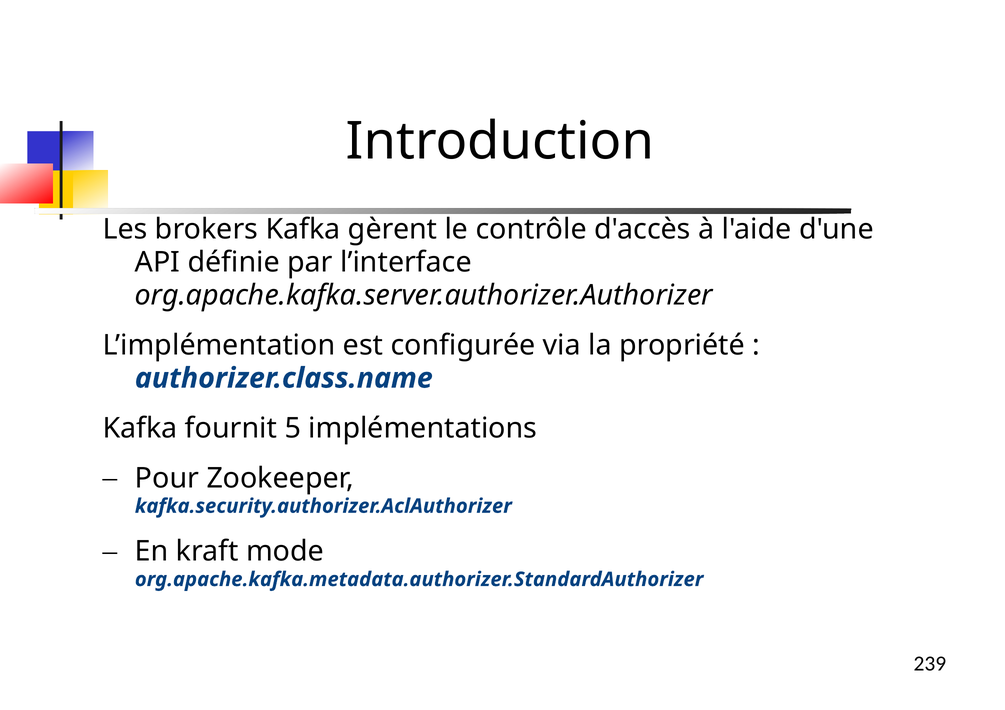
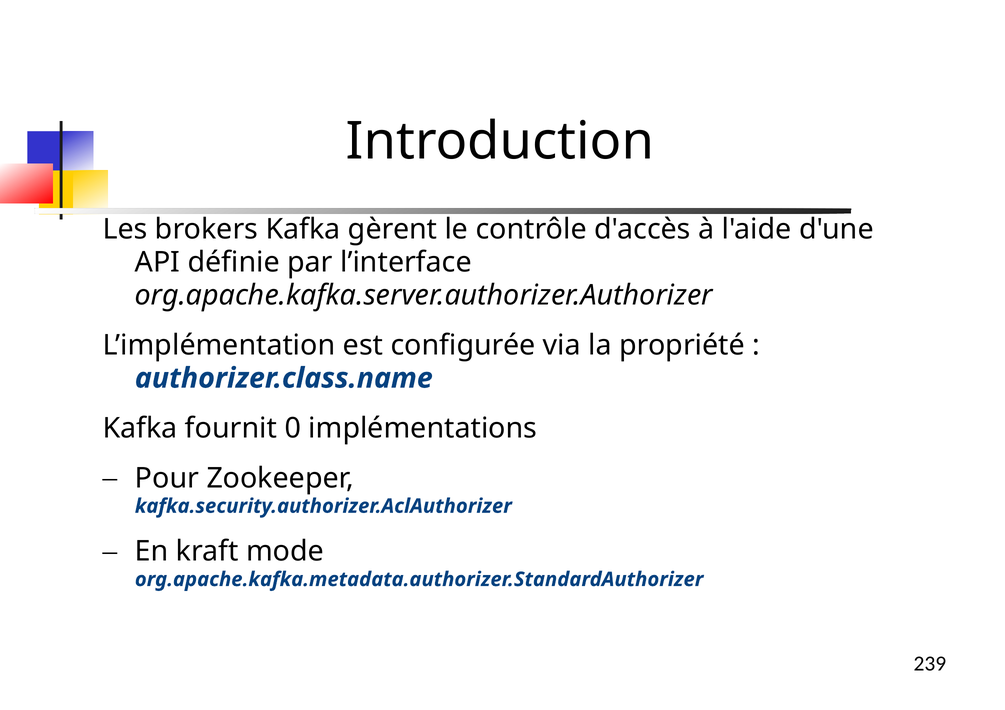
5: 5 -> 0 (293, 428)
